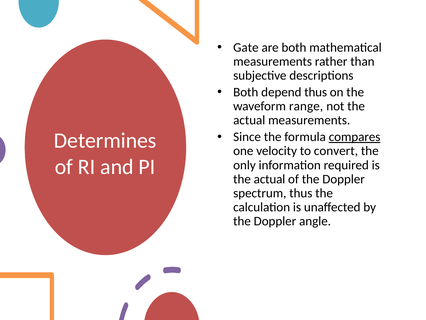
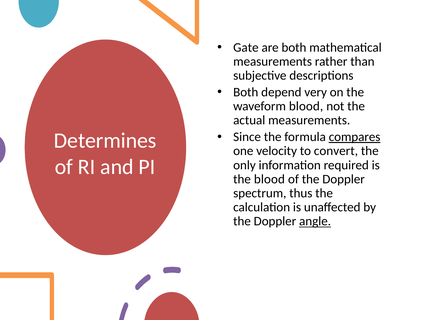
depend thus: thus -> very (316, 92)
waveform range: range -> blood (306, 106)
actual: actual -> blood (269, 179)
angle underline: none -> present (315, 221)
